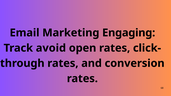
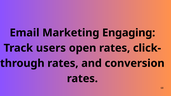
avoid: avoid -> users (51, 48)
